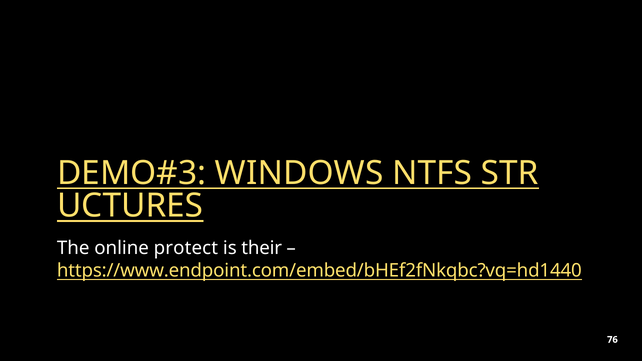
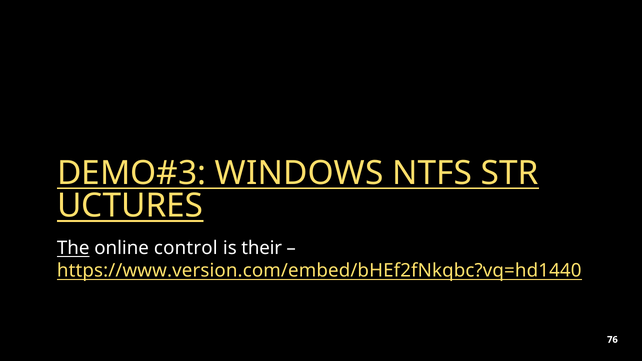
The underline: none -> present (73, 248)
protect: protect -> control (186, 248)
https://www.endpoint.com/embed/bHEf2fNkqbc?vq=hd1440: https://www.endpoint.com/embed/bHEf2fNkqbc?vq=hd1440 -> https://www.version.com/embed/bHEf2fNkqbc?vq=hd1440 (319, 271)
